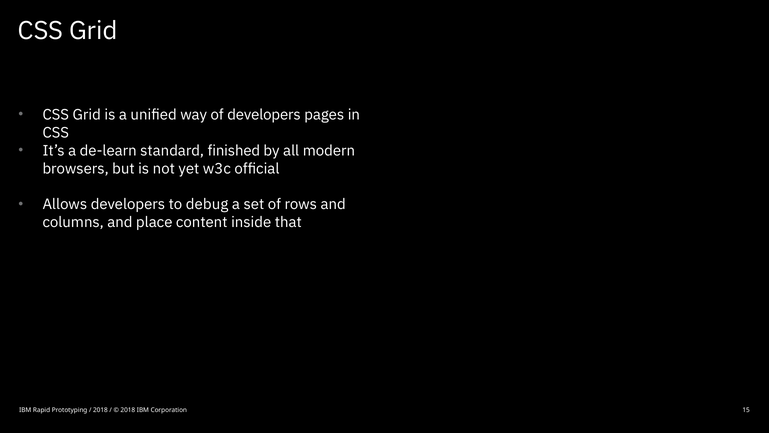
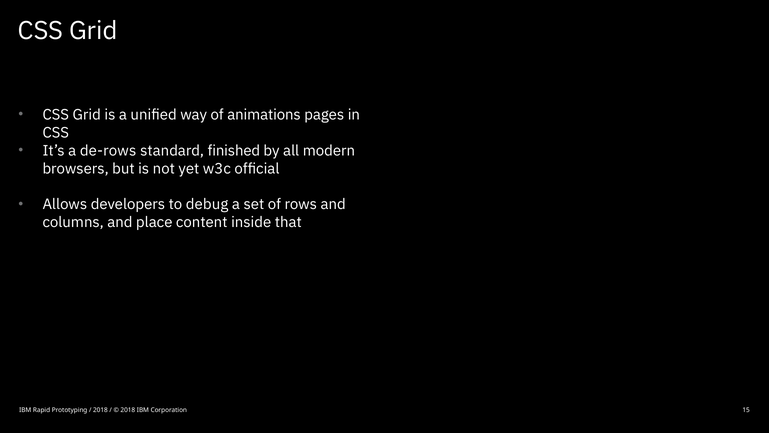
of developers: developers -> animations (264, 115)
de-learn: de-learn -> de-rows (108, 150)
